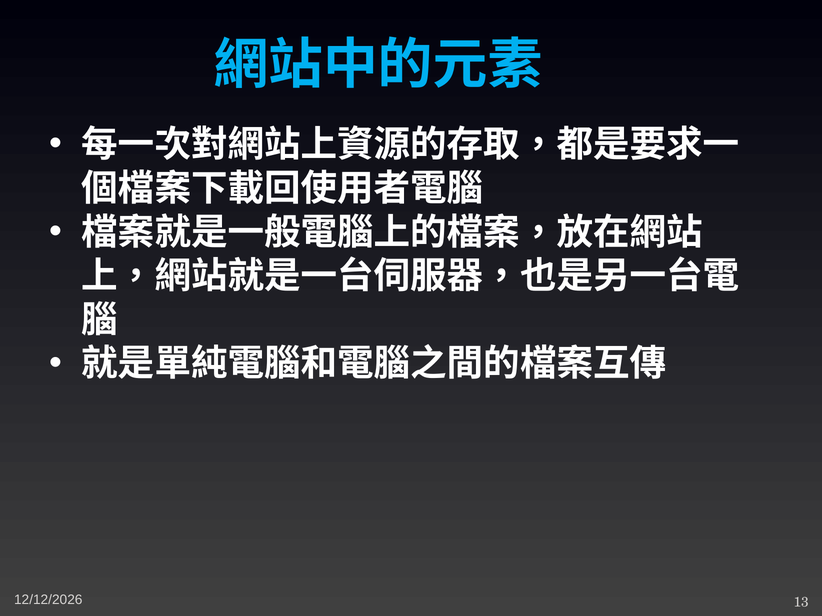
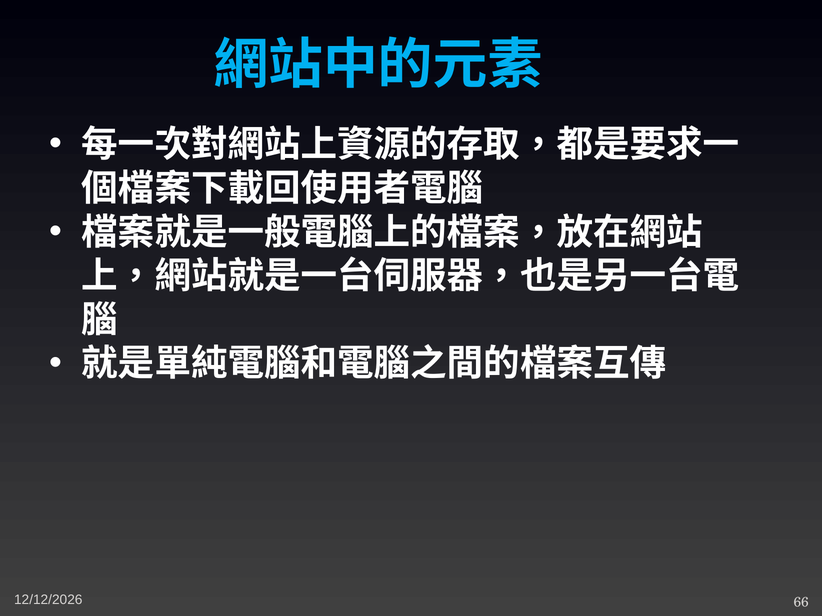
13: 13 -> 66 (801, 603)
